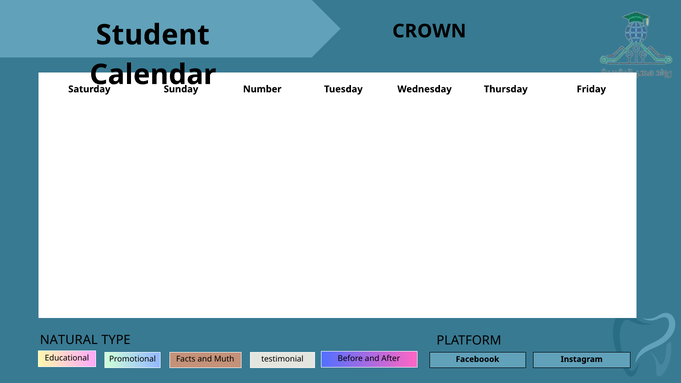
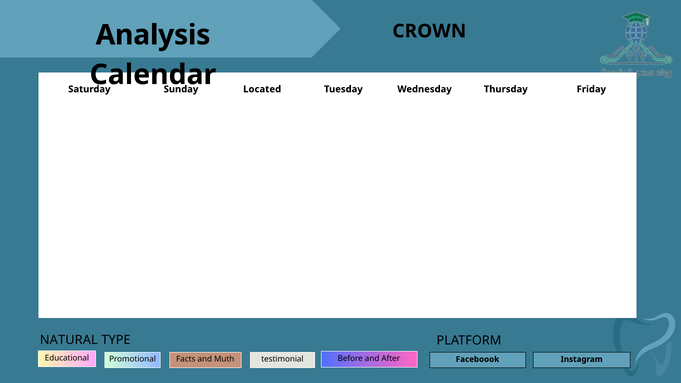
Student: Student -> Analysis (153, 35)
Number: Number -> Located (262, 89)
